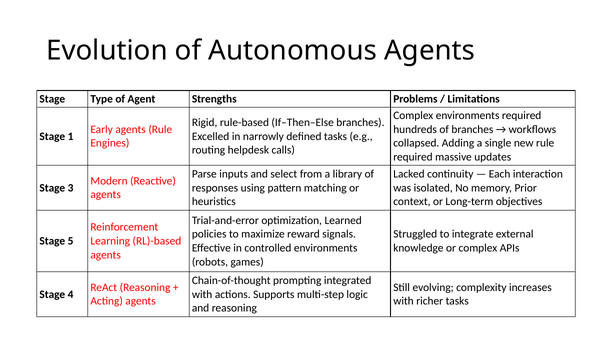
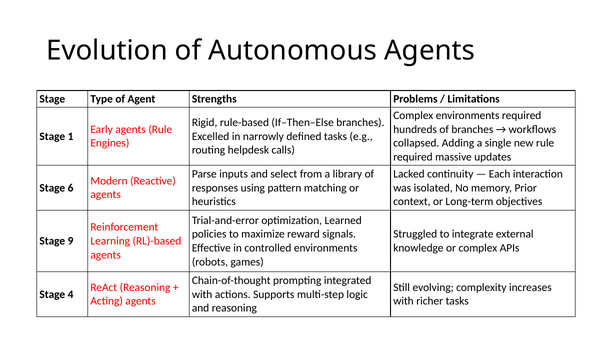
3: 3 -> 6 (71, 188)
5: 5 -> 9 (71, 241)
